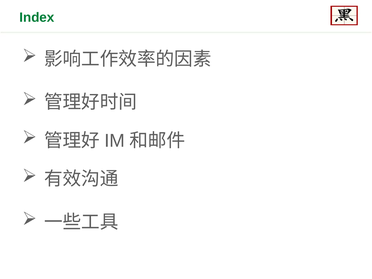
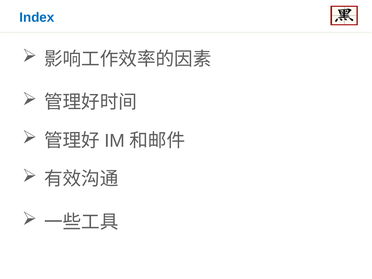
Index colour: green -> blue (37, 17)
